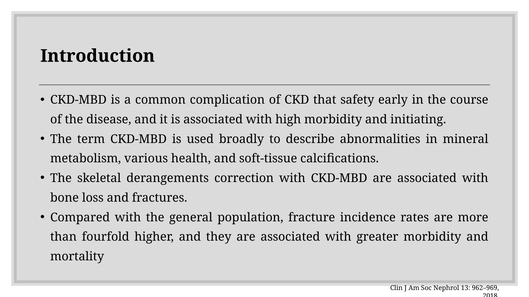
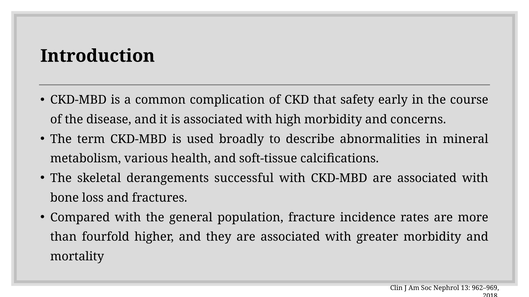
initiating: initiating -> concerns (418, 120)
correction: correction -> successful (244, 179)
